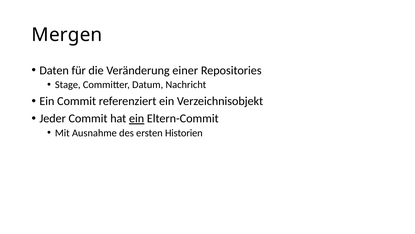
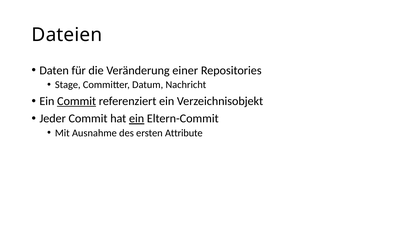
Mergen: Mergen -> Dateien (67, 35)
Commit underline: none -> present (77, 101)
Historien: Historien -> Attribute (184, 133)
